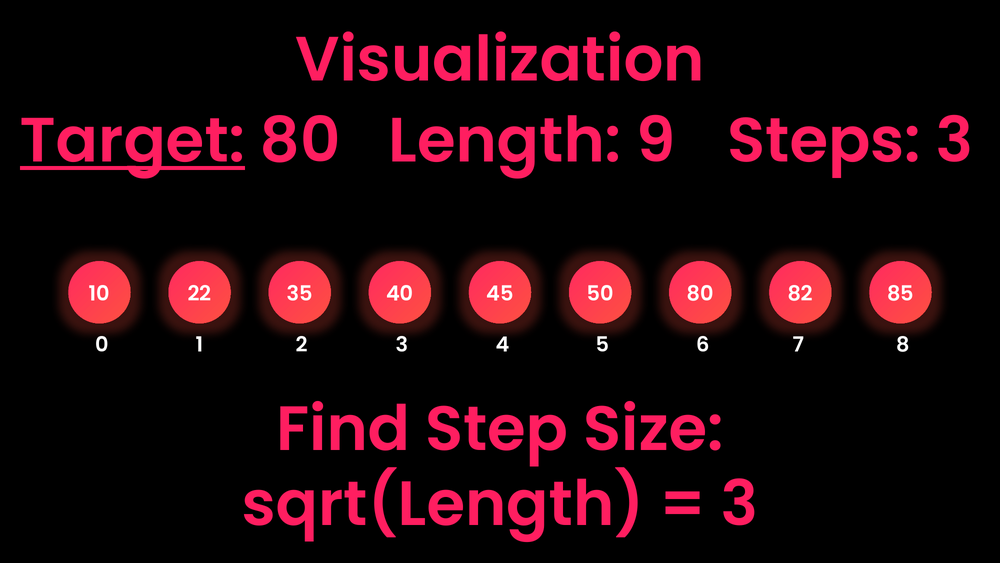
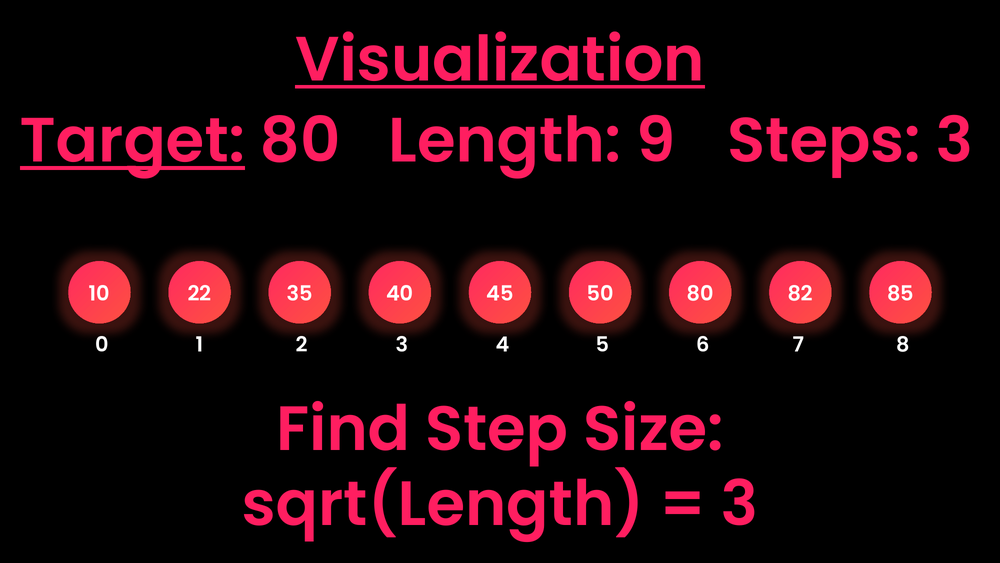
Visualization underline: none -> present (500, 60)
